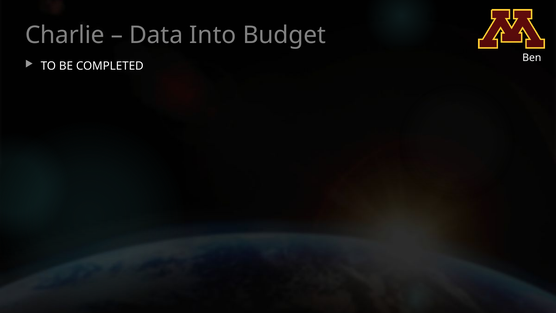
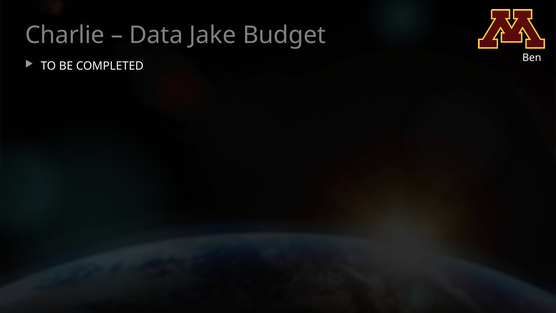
Into: Into -> Jake (213, 35)
